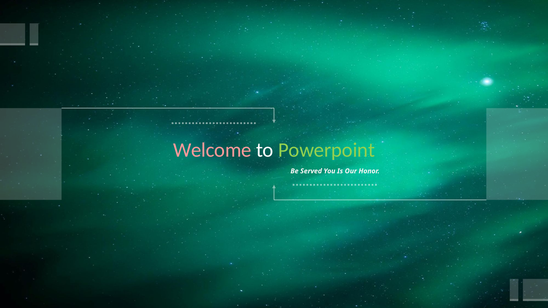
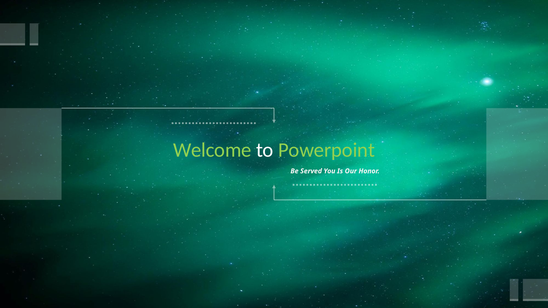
Welcome colour: pink -> light green (212, 150)
